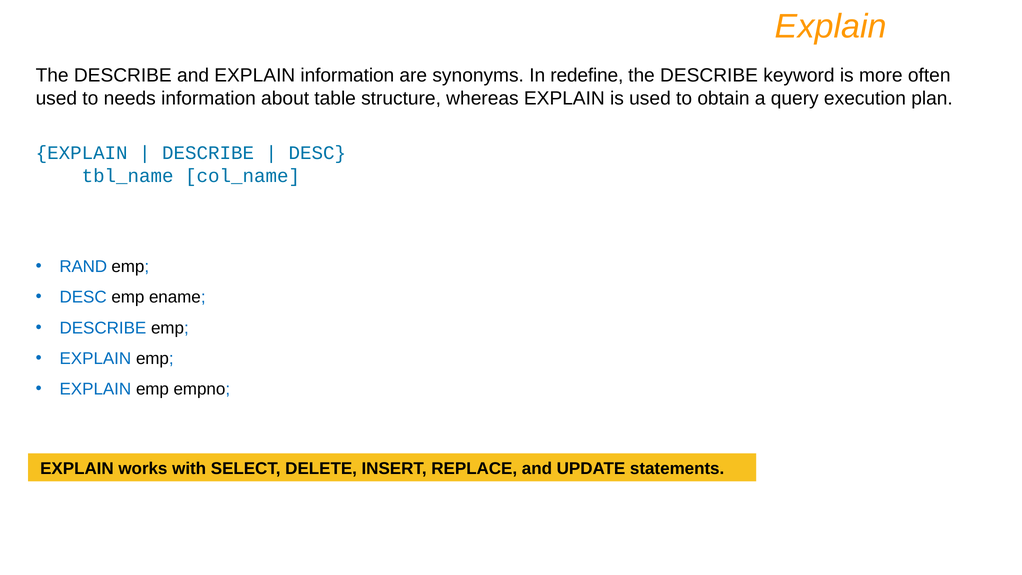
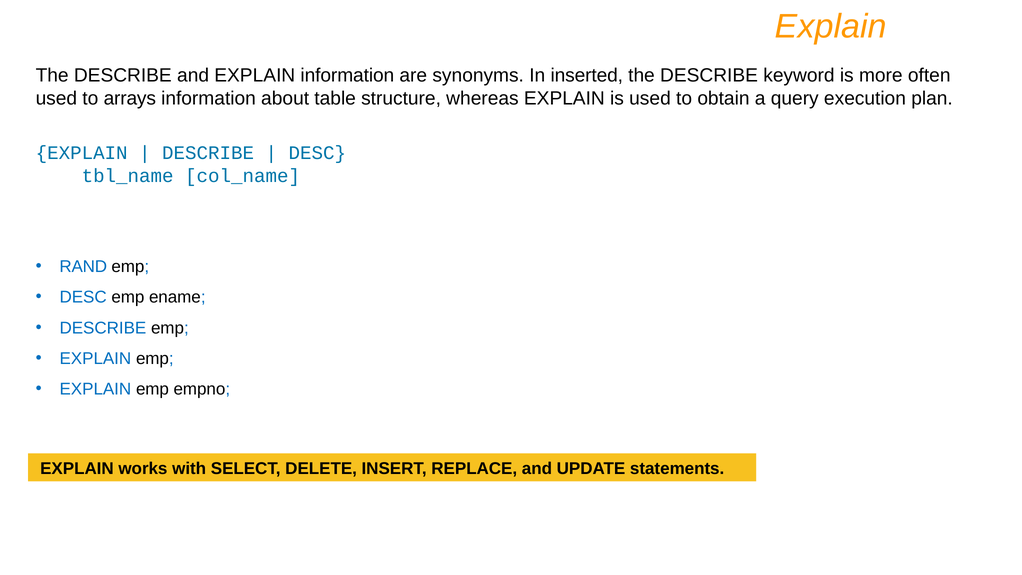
redefine: redefine -> inserted (587, 76)
needs: needs -> arrays (130, 99)
